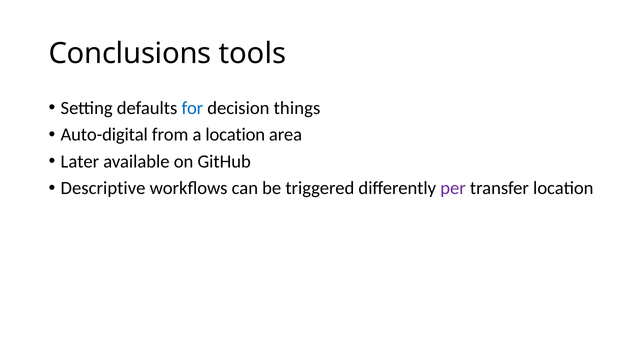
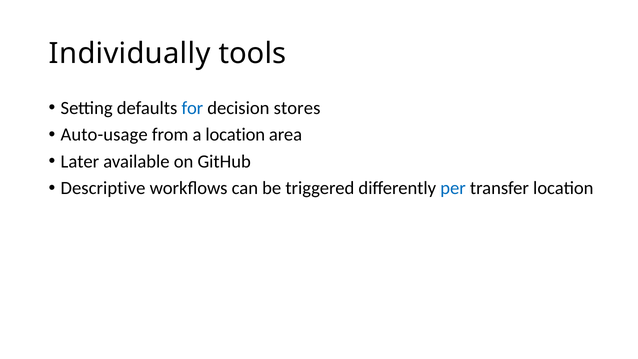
Conclusions: Conclusions -> Individually (130, 54)
things: things -> stores (297, 108)
Auto-digital: Auto-digital -> Auto-usage (104, 135)
per colour: purple -> blue (453, 188)
